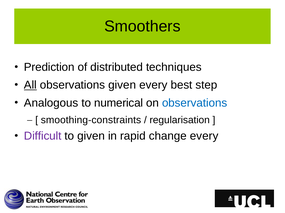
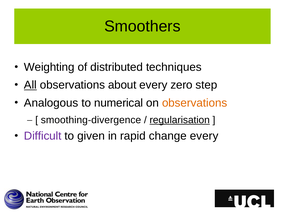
Prediction: Prediction -> Weighting (49, 67)
observations given: given -> about (122, 85)
best: best -> zero (182, 85)
observations colour: blue -> orange (195, 103)
smoothing-constraints: smoothing-constraints -> smoothing-divergence (91, 120)
regularisation underline: none -> present (180, 120)
